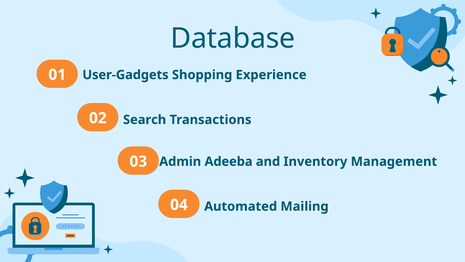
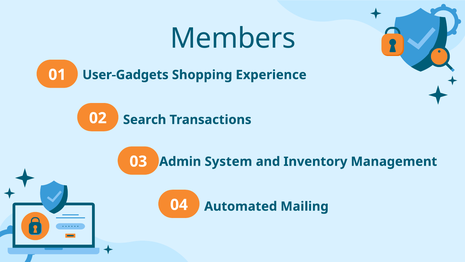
Database: Database -> Members (233, 38)
Adeeba: Adeeba -> System (228, 161)
